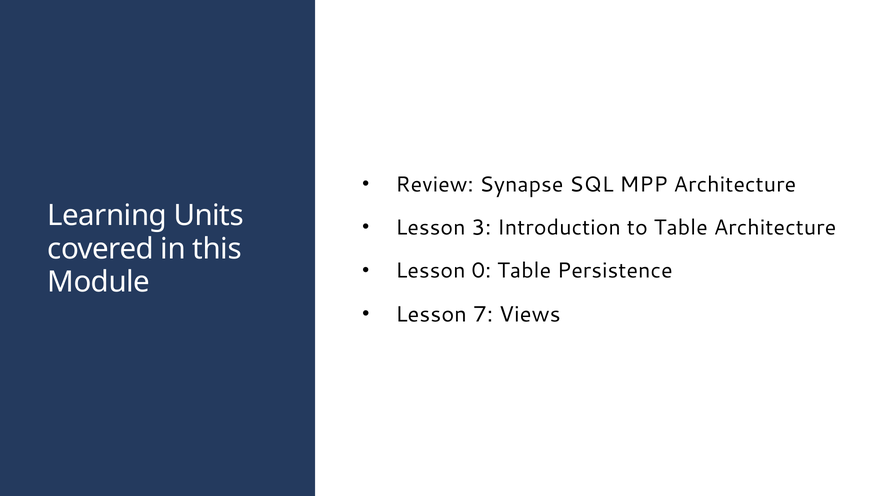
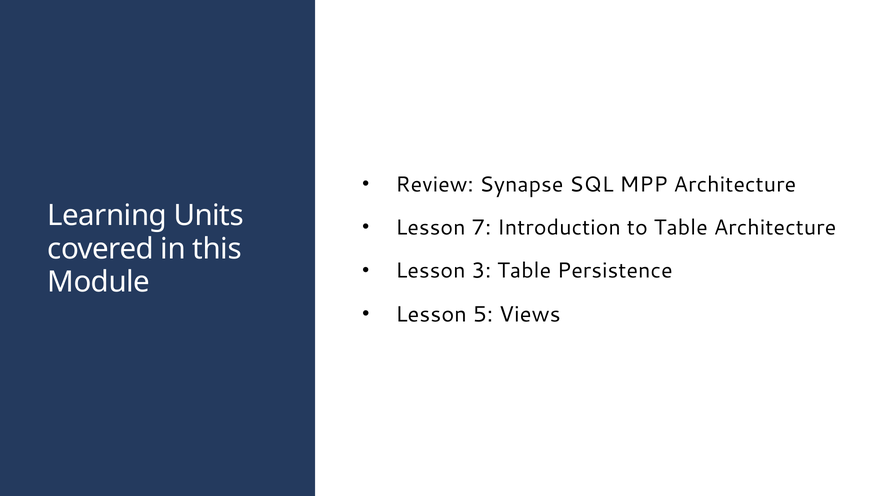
3: 3 -> 7 (481, 228)
0: 0 -> 3 (481, 271)
7: 7 -> 5 (483, 314)
